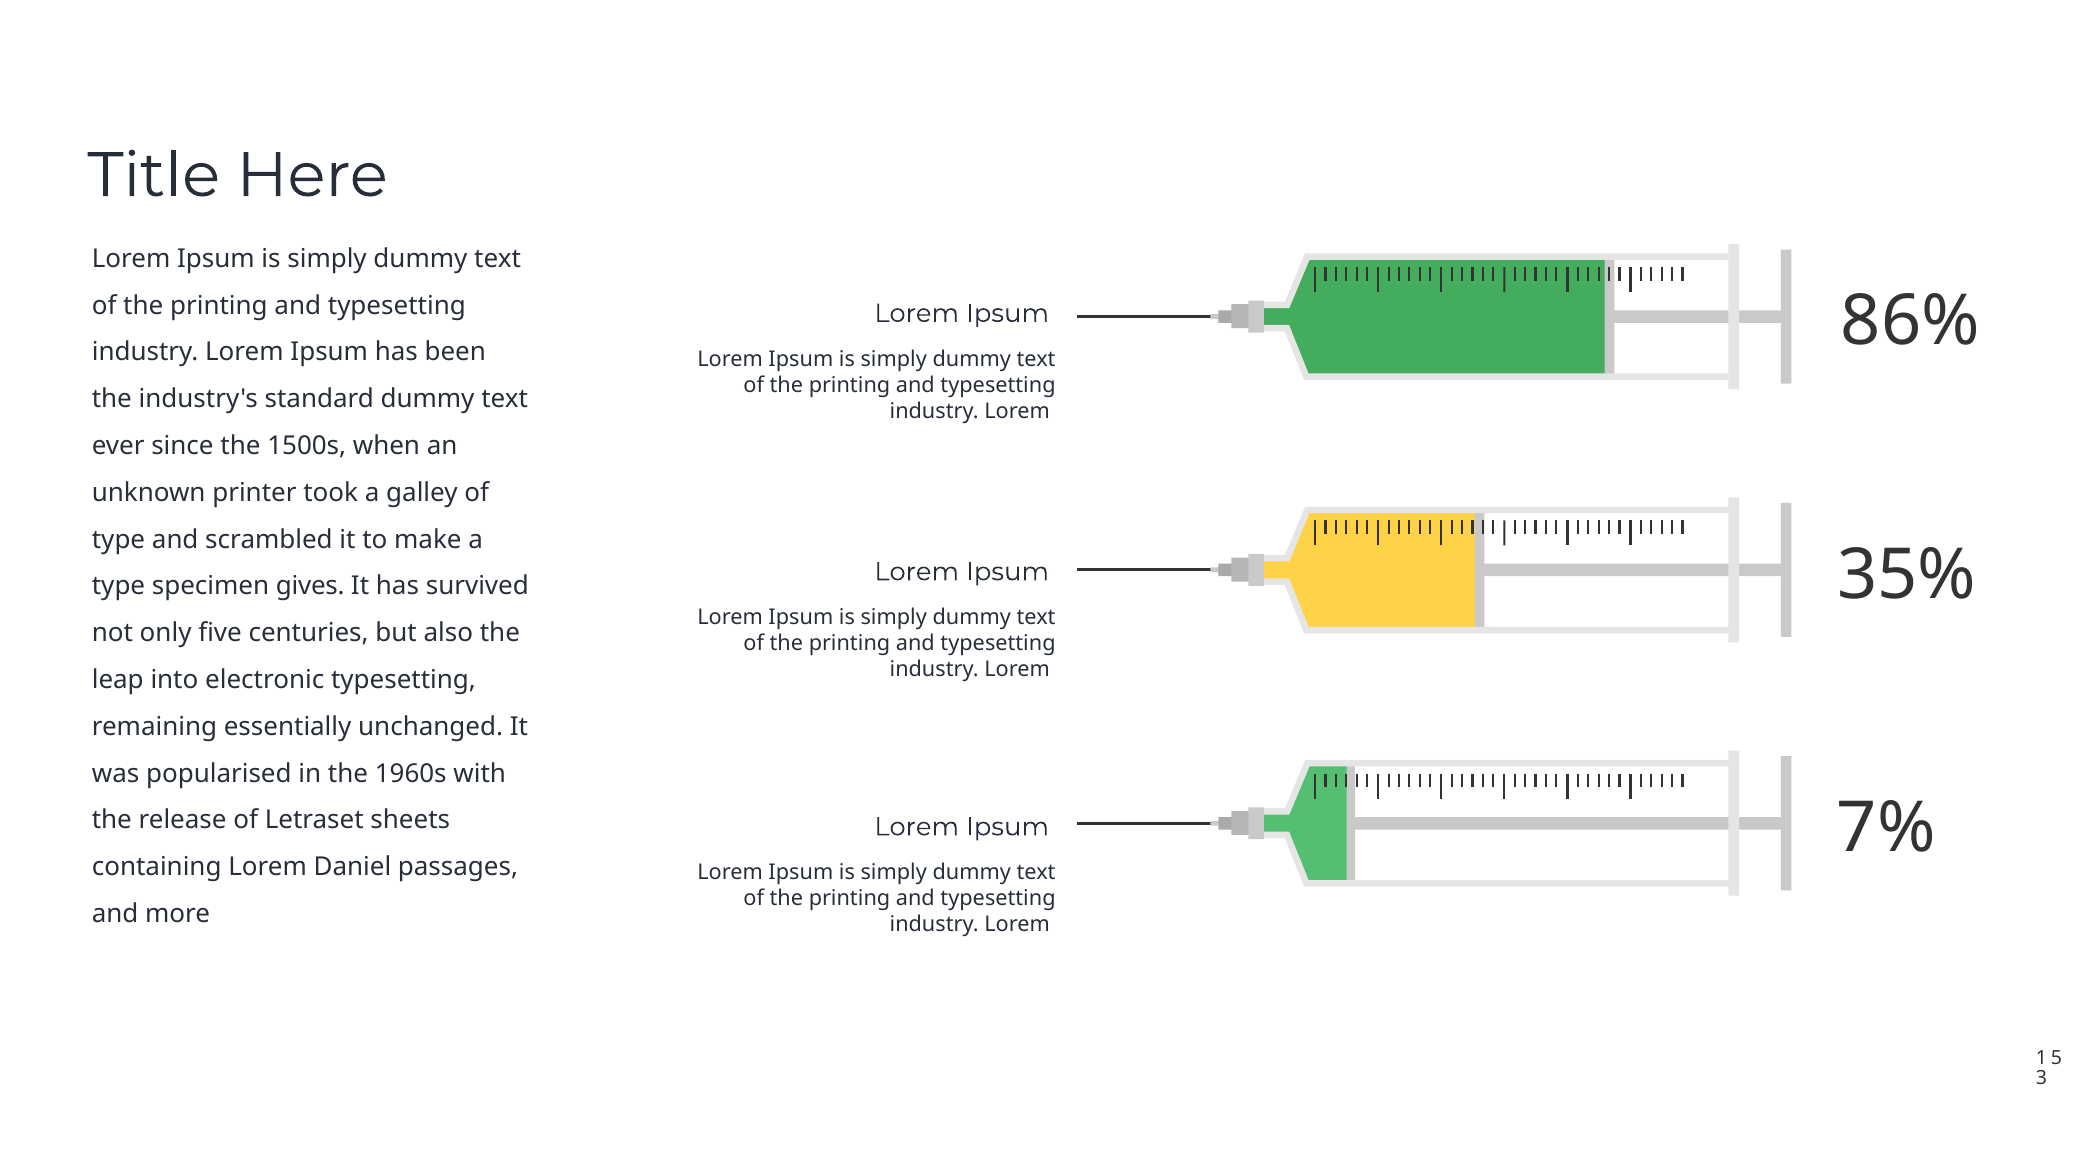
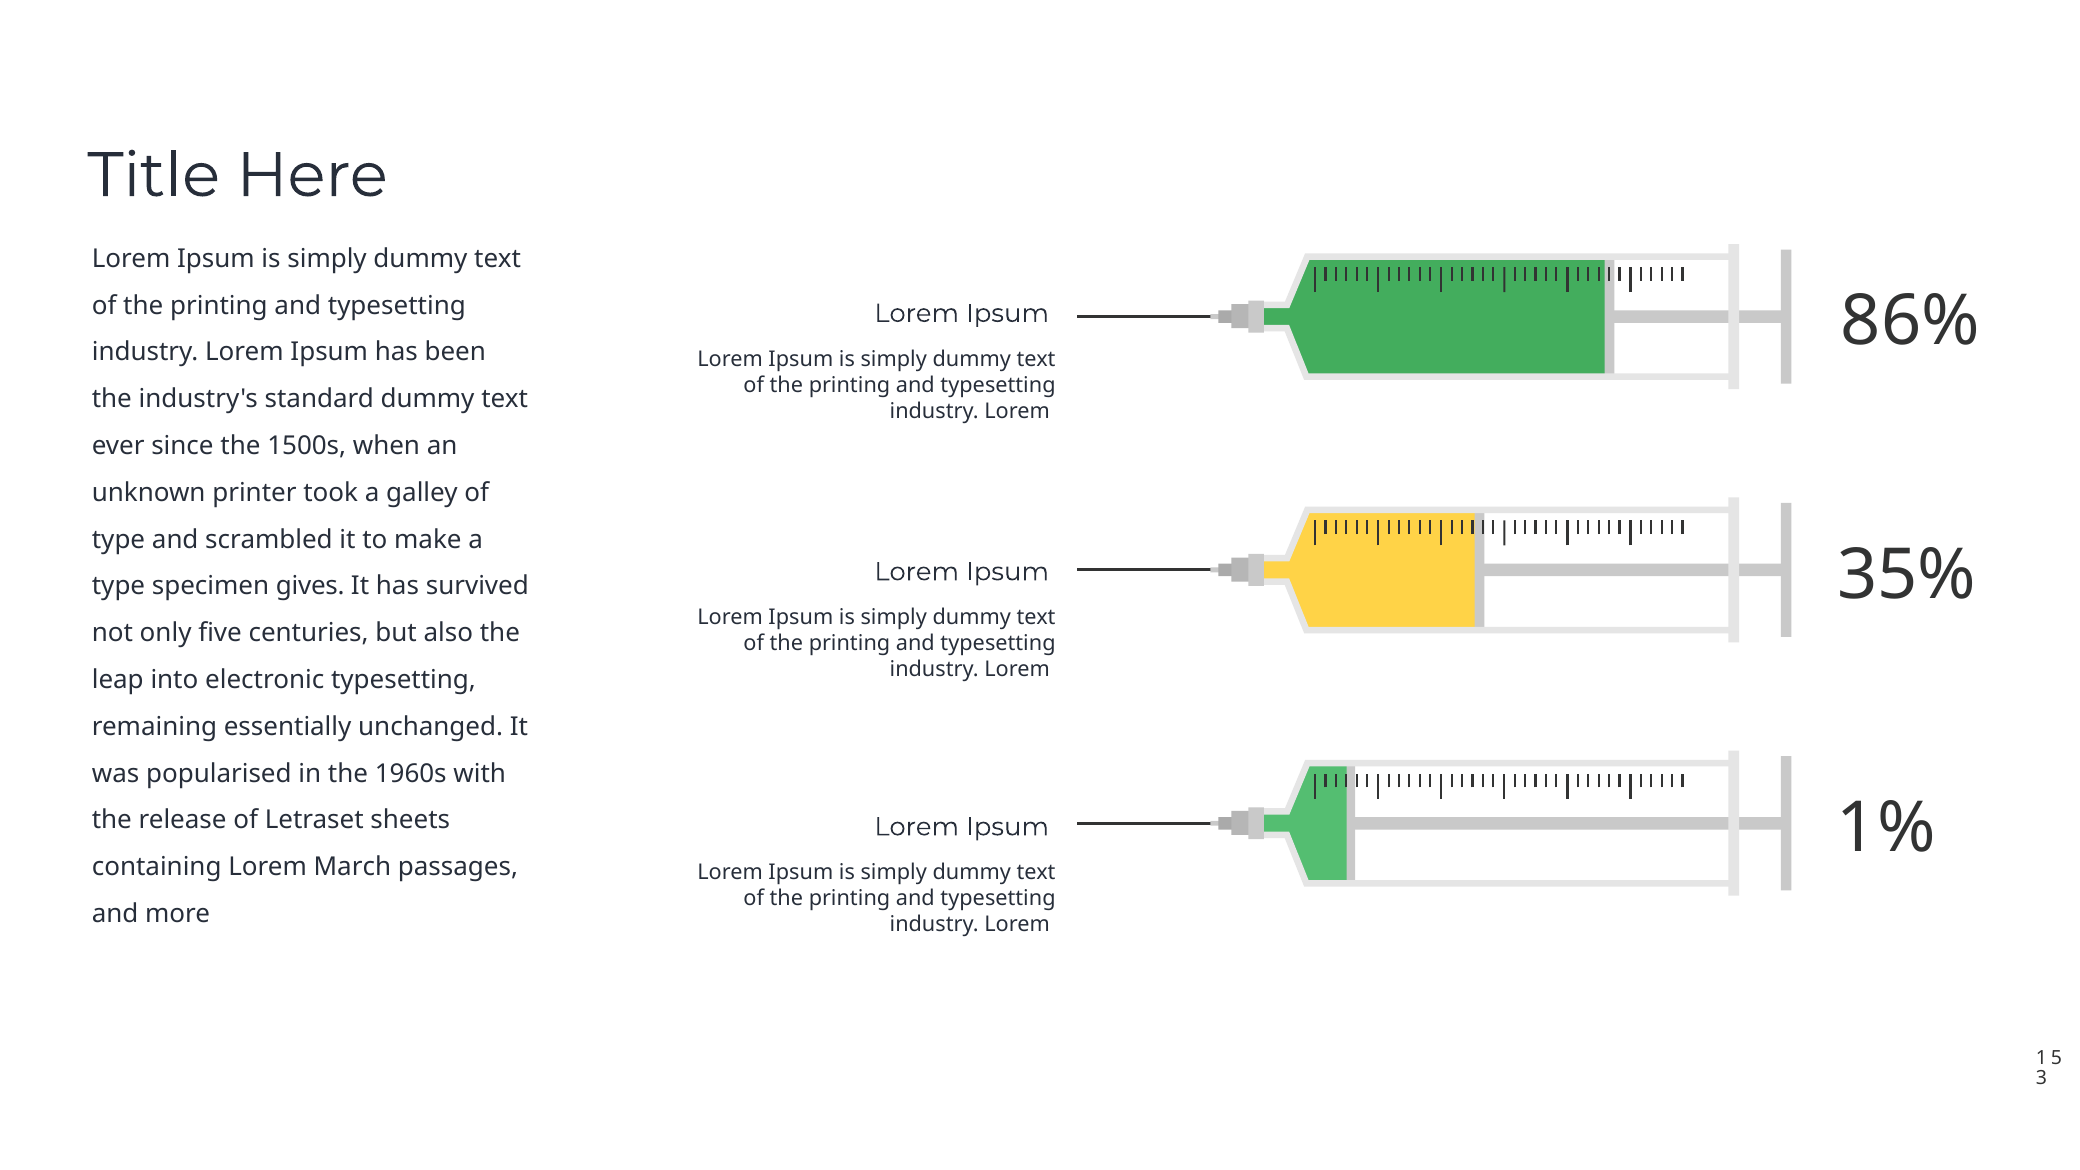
7%: 7% -> 1% (1886, 828)
Daniel: Daniel -> March (352, 867)
